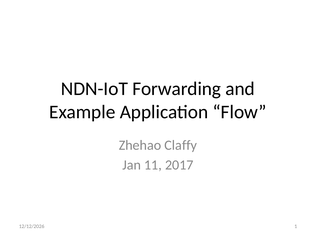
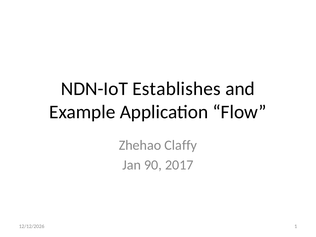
Forwarding: Forwarding -> Establishes (177, 89)
11: 11 -> 90 (153, 165)
